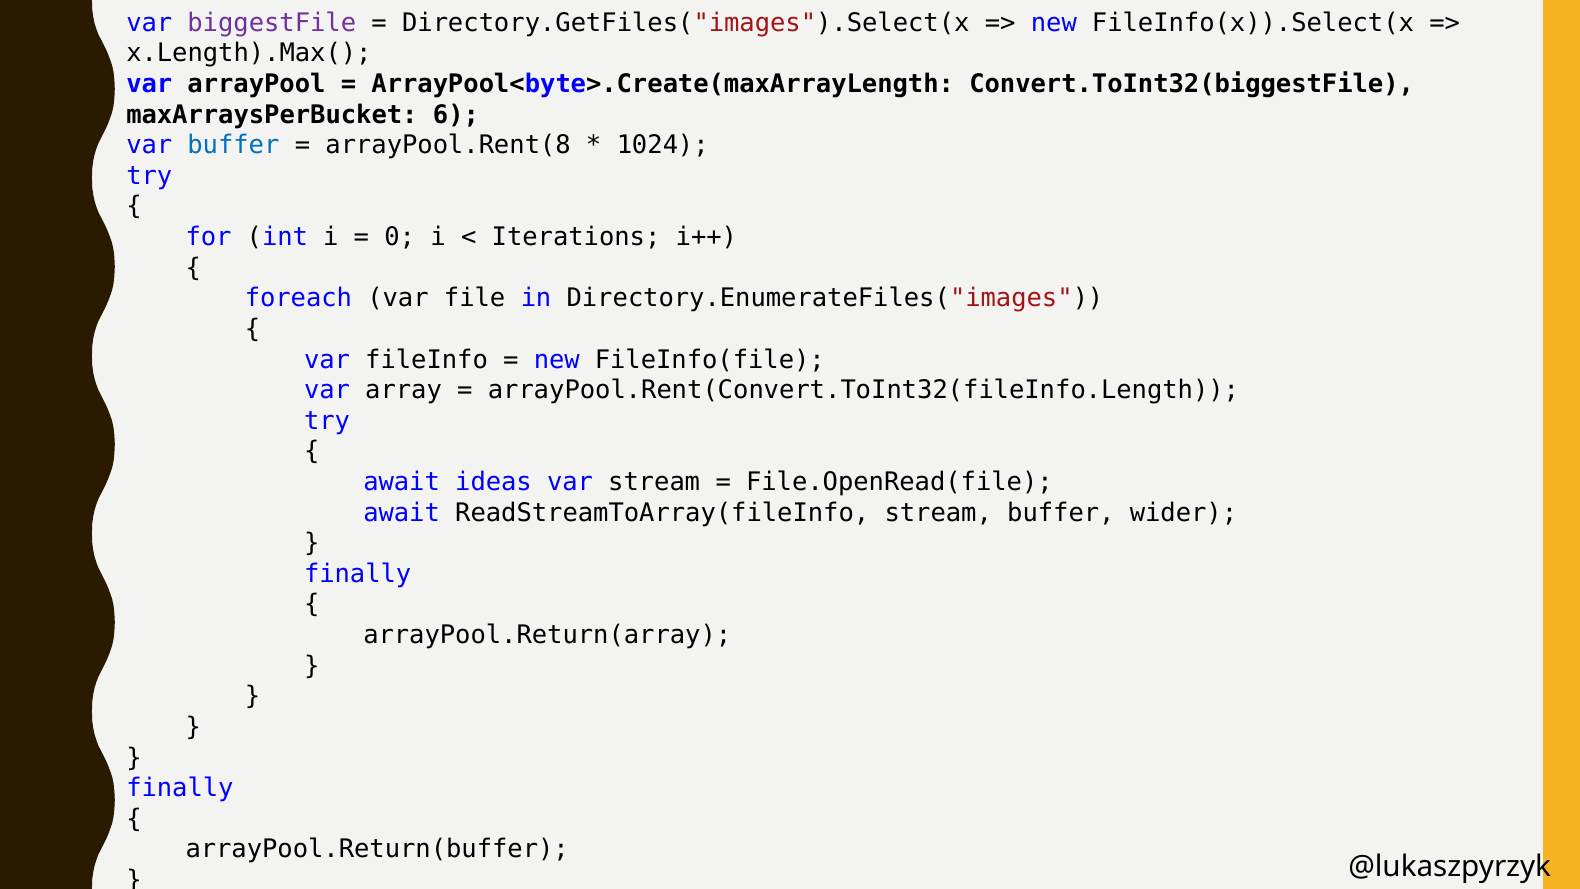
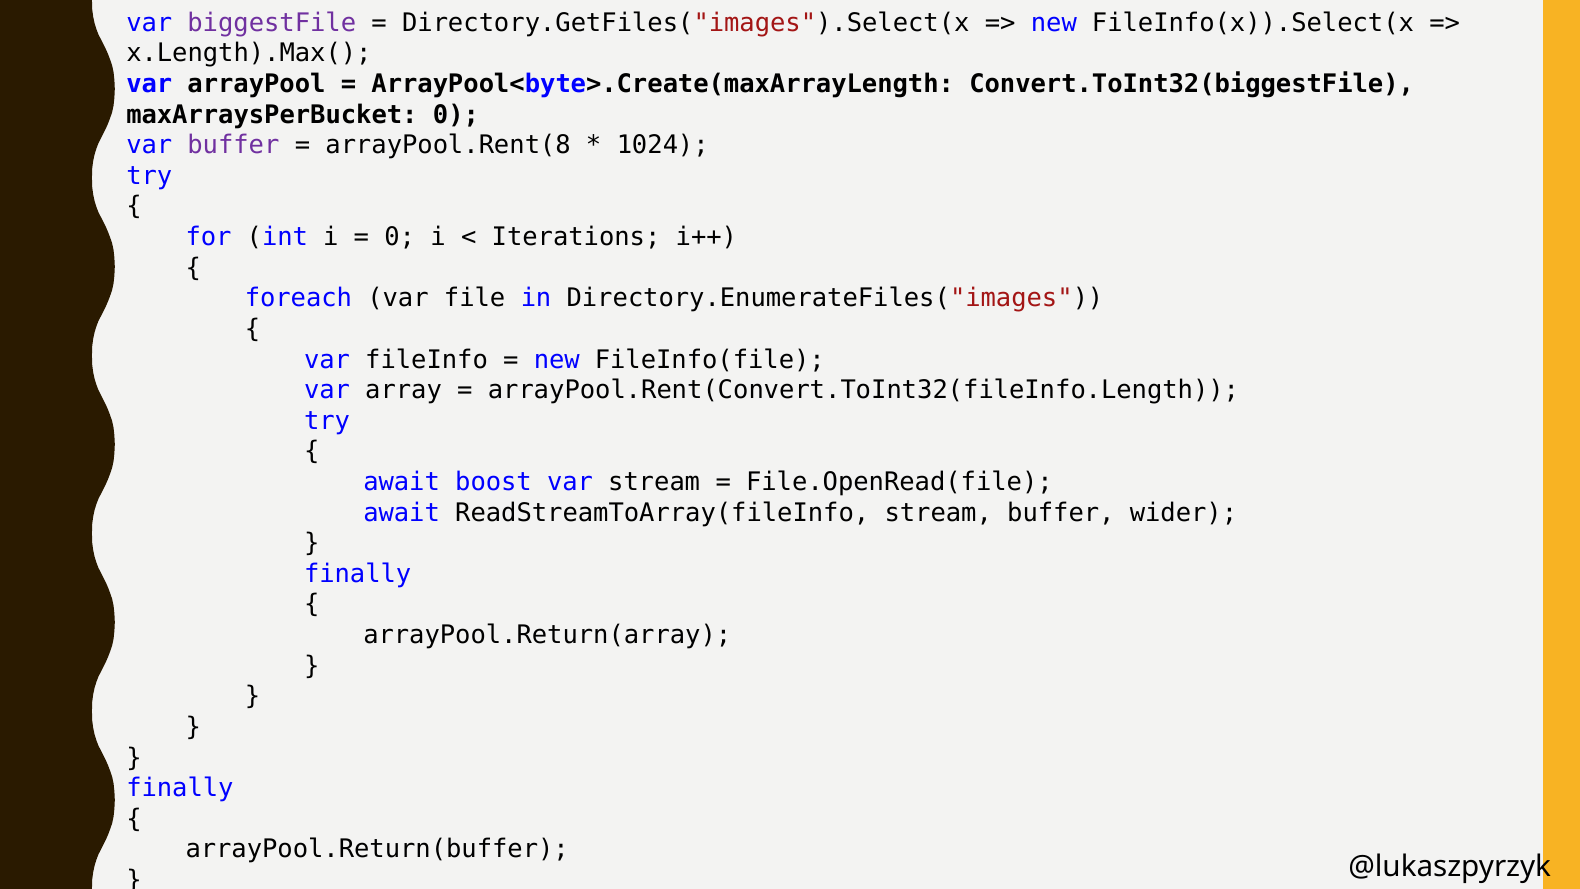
maxArraysPerBucket 6: 6 -> 0 (456, 115)
buffer colour: blue -> purple (233, 145)
ideas: ideas -> boost (494, 482)
